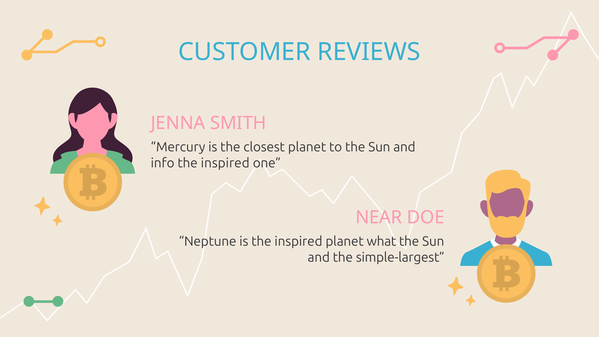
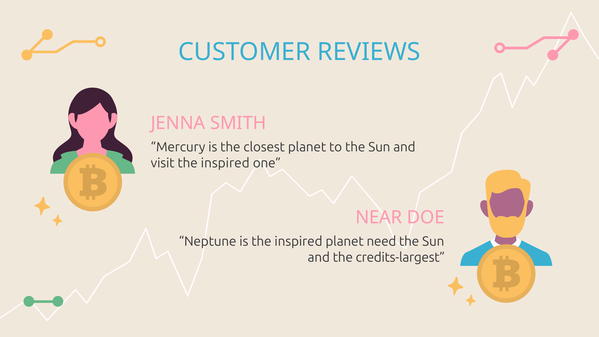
info: info -> visit (163, 163)
what: what -> need (381, 241)
simple-largest: simple-largest -> credits-largest (400, 257)
